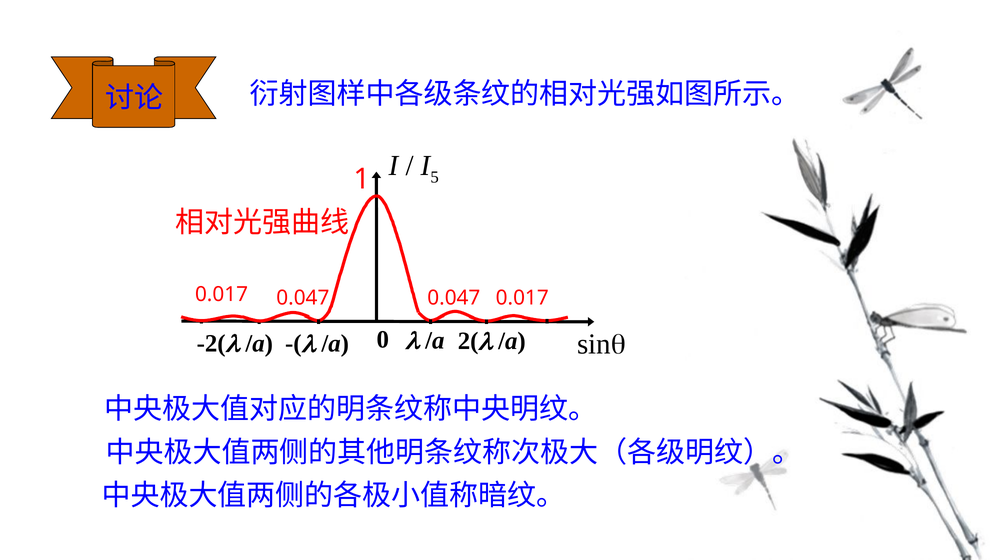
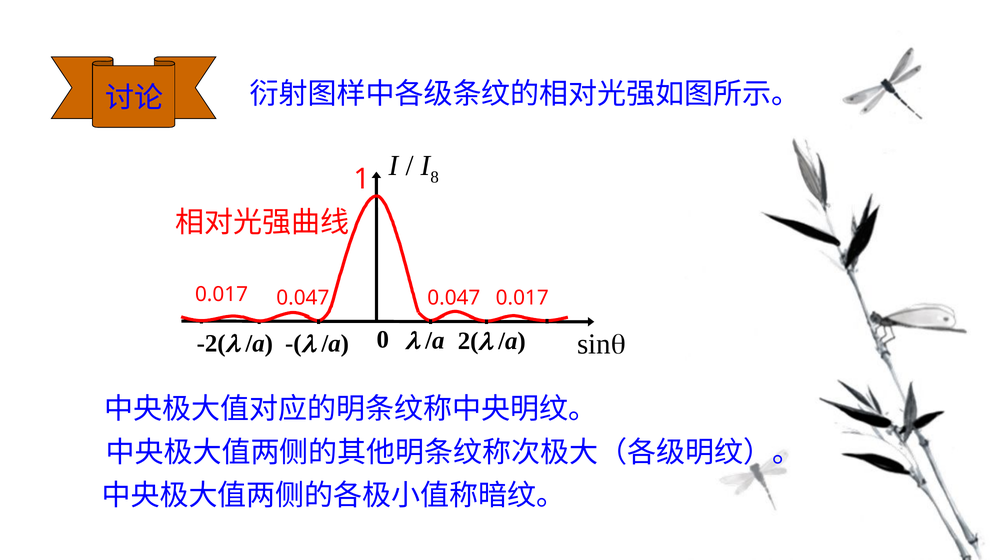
5: 5 -> 8 (435, 177)
